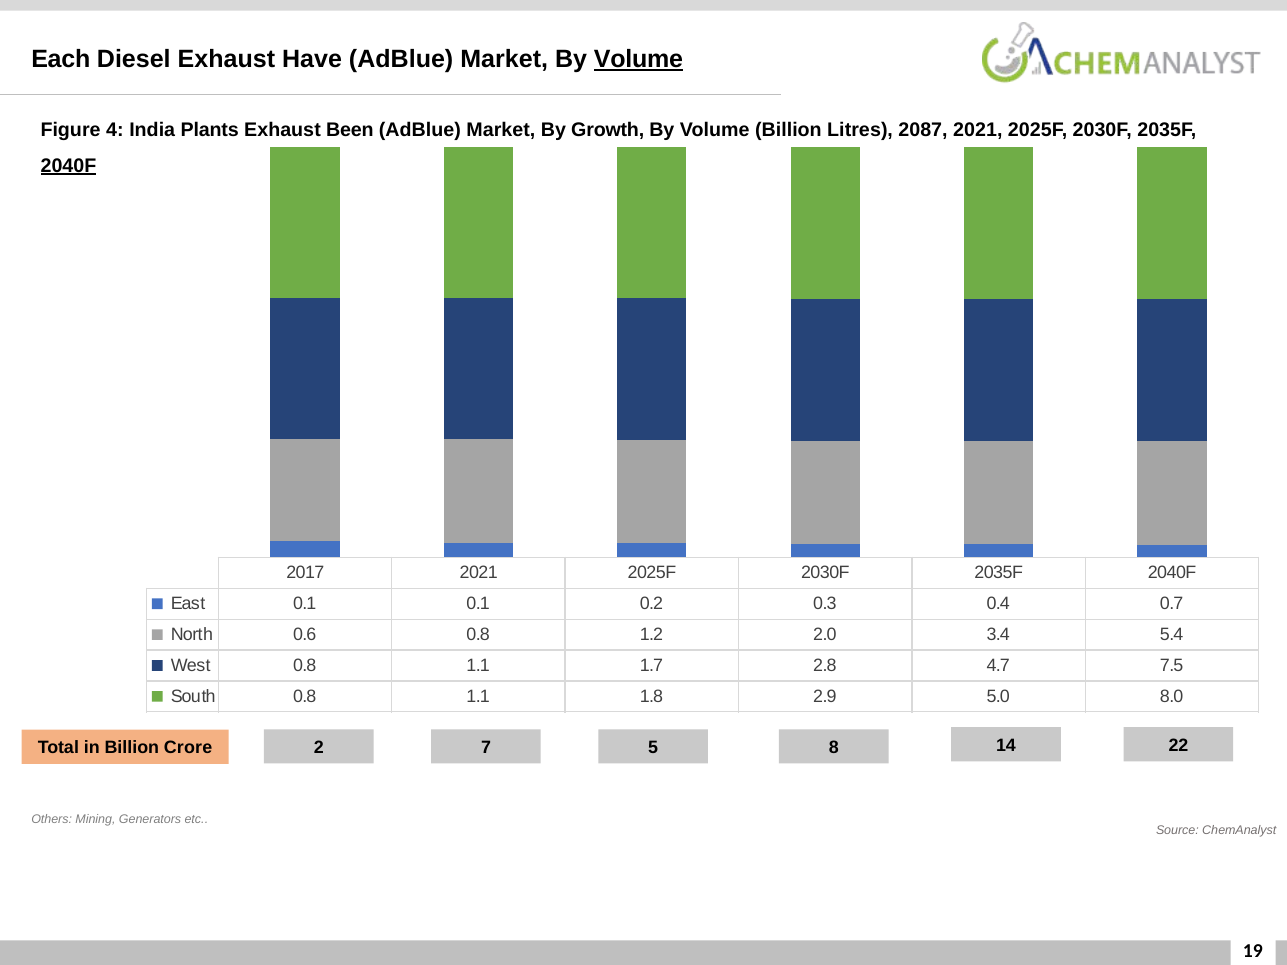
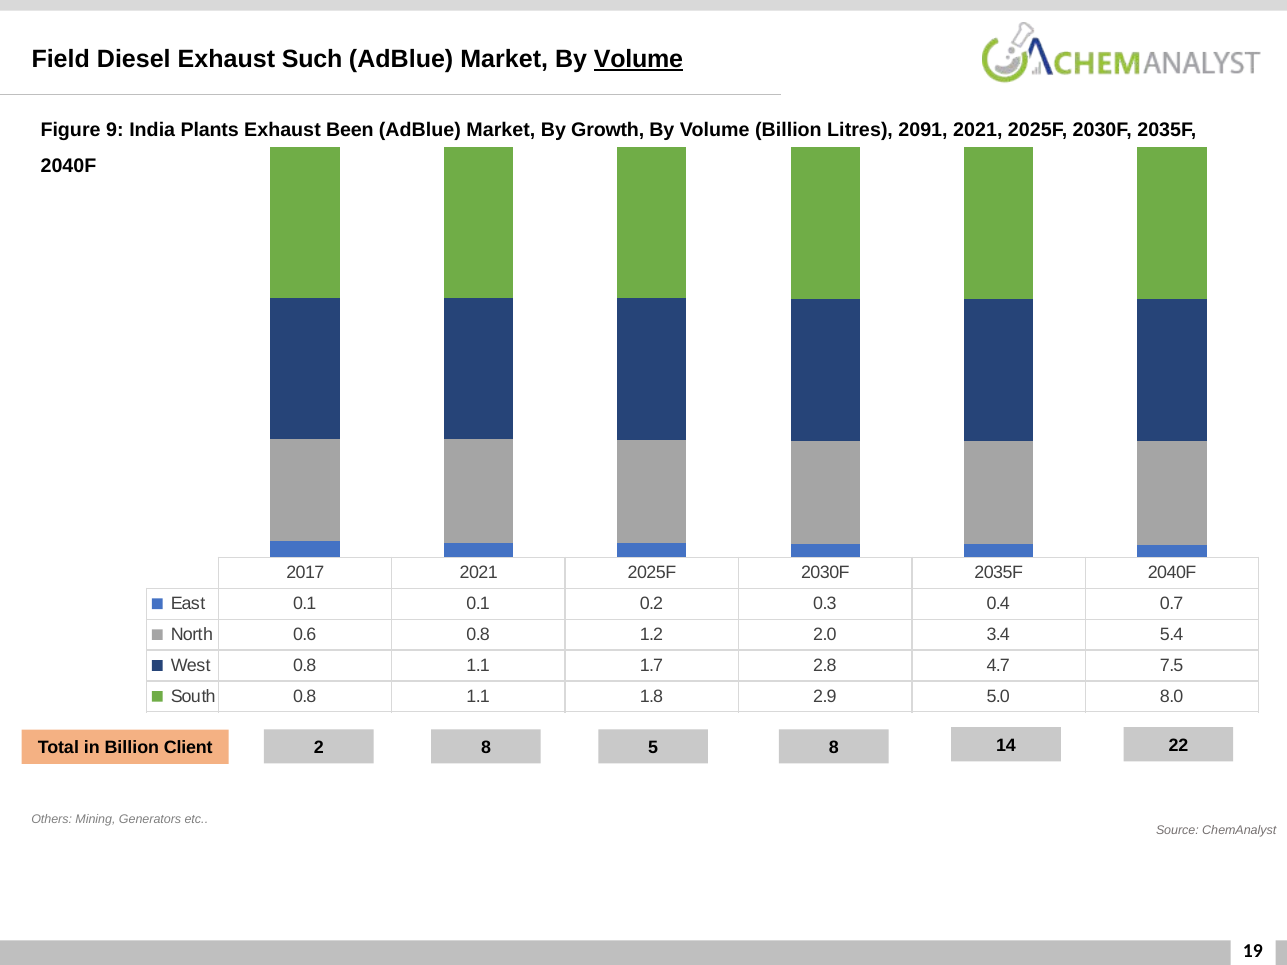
Each: Each -> Field (61, 59)
Have: Have -> Such (312, 59)
4: 4 -> 9 (115, 130)
2087: 2087 -> 2091 (923, 130)
2040F underline: present -> none (68, 166)
2 7: 7 -> 8 (486, 748)
Crore: Crore -> Client (188, 748)
